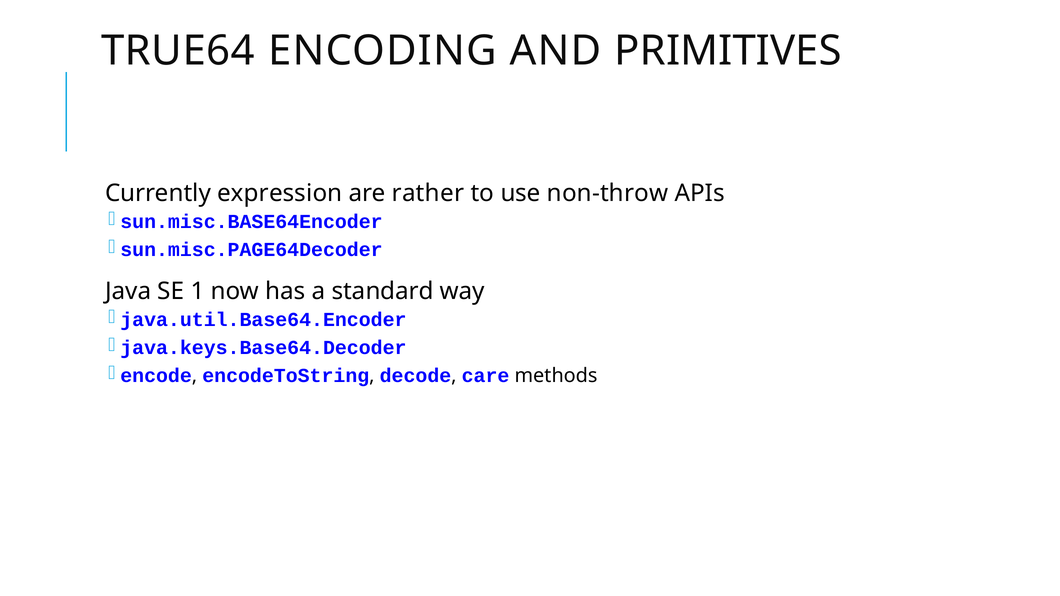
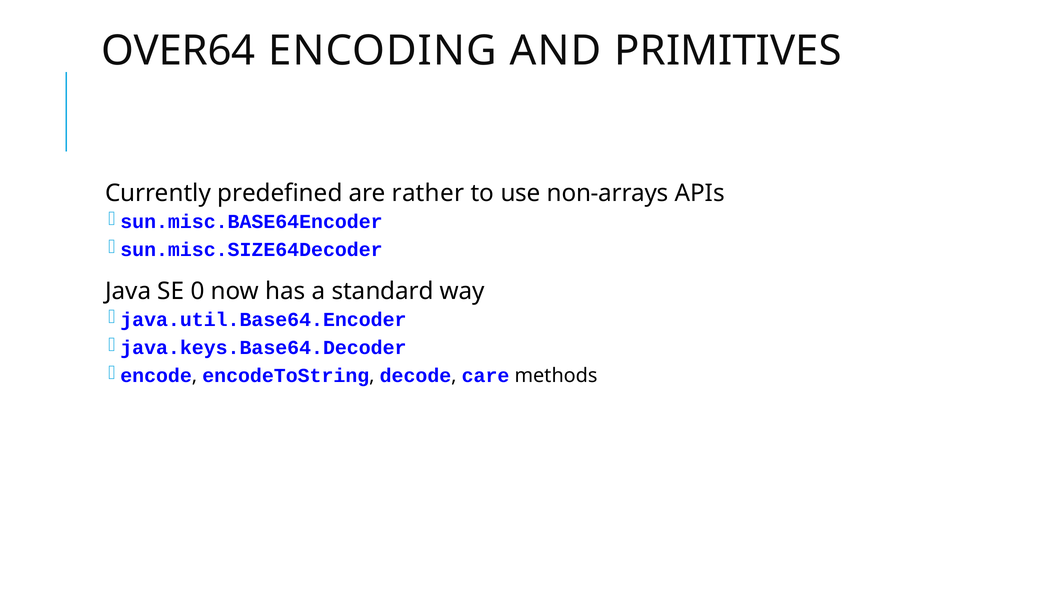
TRUE64: TRUE64 -> OVER64 (178, 51)
expression: expression -> predefined (280, 193)
non-throw: non-throw -> non-arrays (608, 193)
sun.misc.PAGE64Decoder: sun.misc.PAGE64Decoder -> sun.misc.SIZE64Decoder (251, 250)
1: 1 -> 0 (197, 291)
